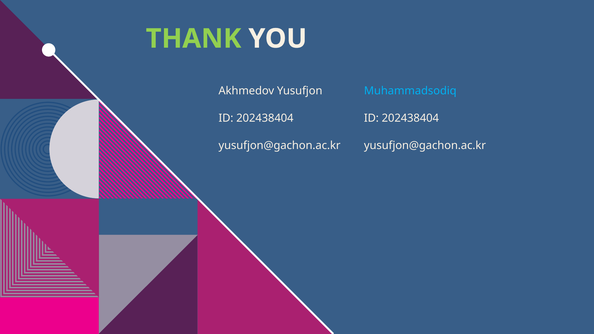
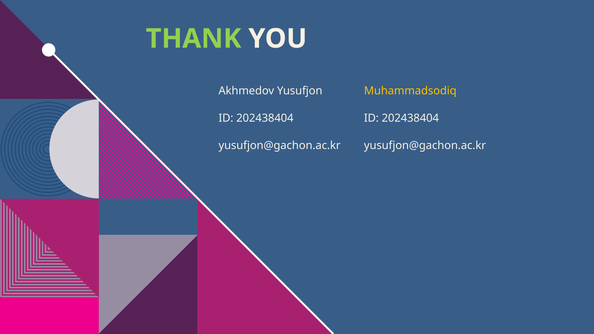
Muhammadsodiq colour: light blue -> yellow (410, 91)
